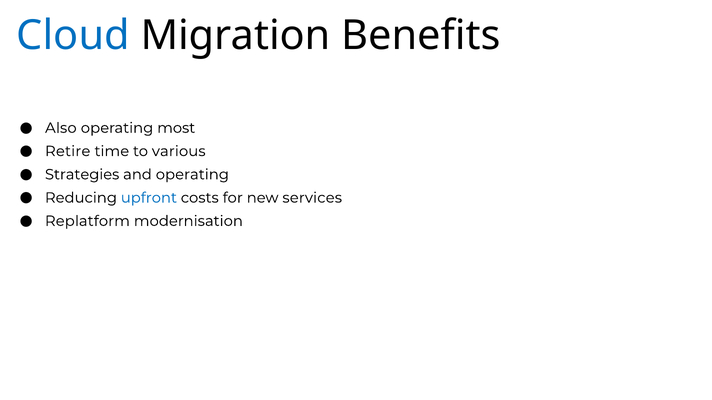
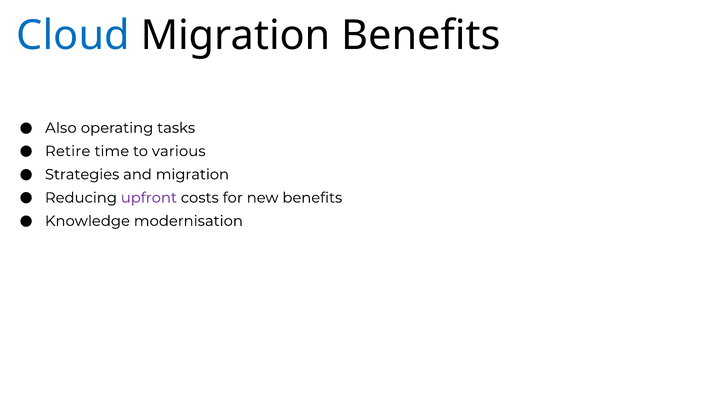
most: most -> tasks (176, 128)
and operating: operating -> migration (192, 175)
upfront colour: blue -> purple (149, 198)
new services: services -> benefits (312, 198)
Replatform: Replatform -> Knowledge (87, 221)
